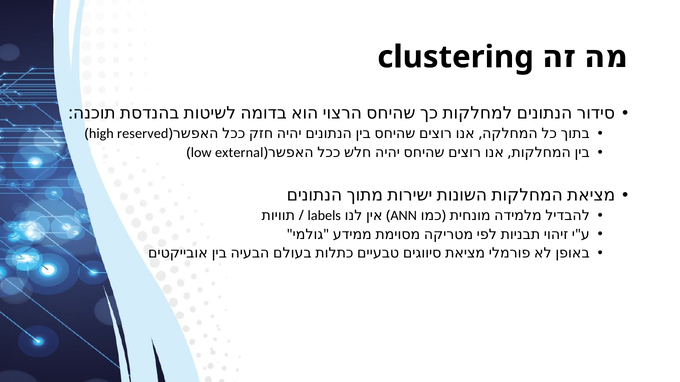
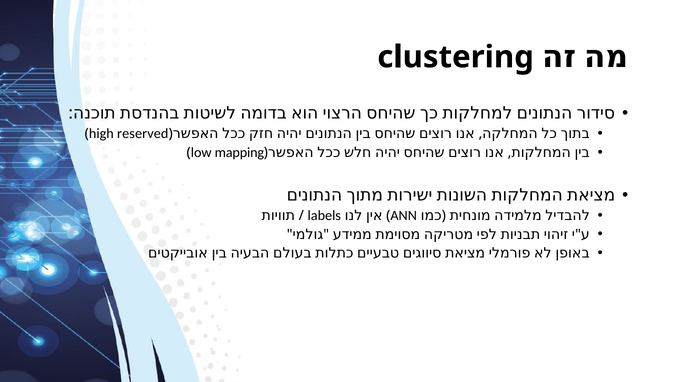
external: external -> mapping (239, 153)
